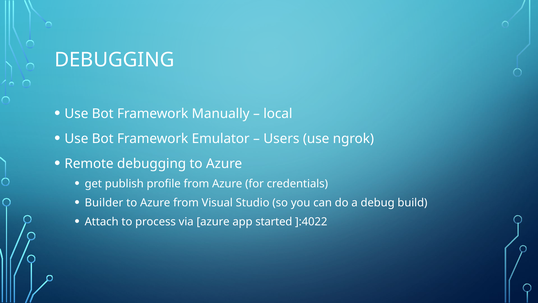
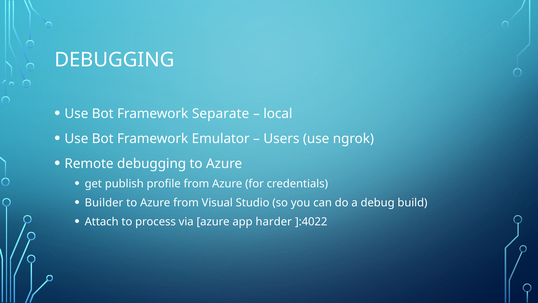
Manually: Manually -> Separate (221, 114)
started: started -> harder (274, 221)
